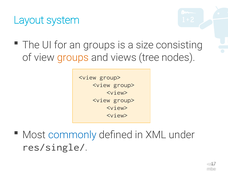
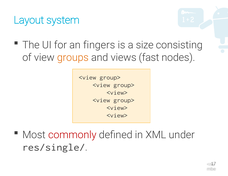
an groups: groups -> fingers (99, 45)
tree: tree -> fast (149, 58)
commonly colour: blue -> red (72, 135)
